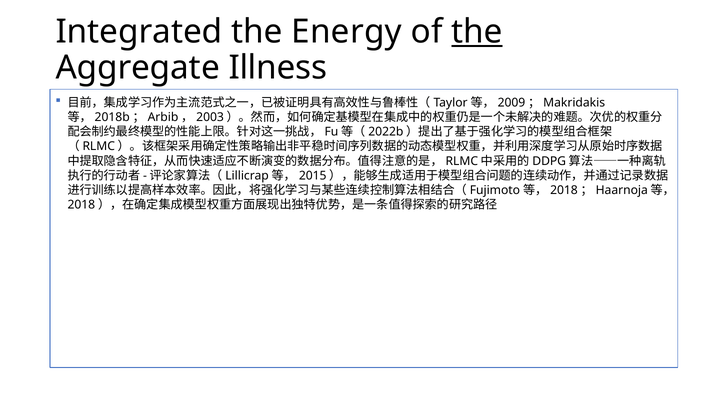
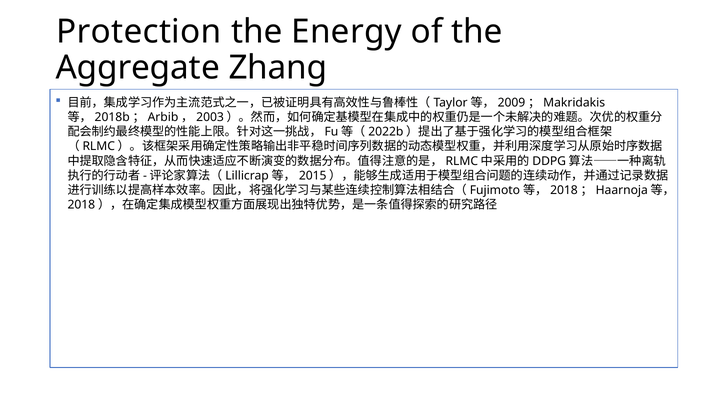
Integrated: Integrated -> Protection (139, 32)
the underline: present -> none (477, 32)
Illness: Illness -> Zhang (278, 68)
